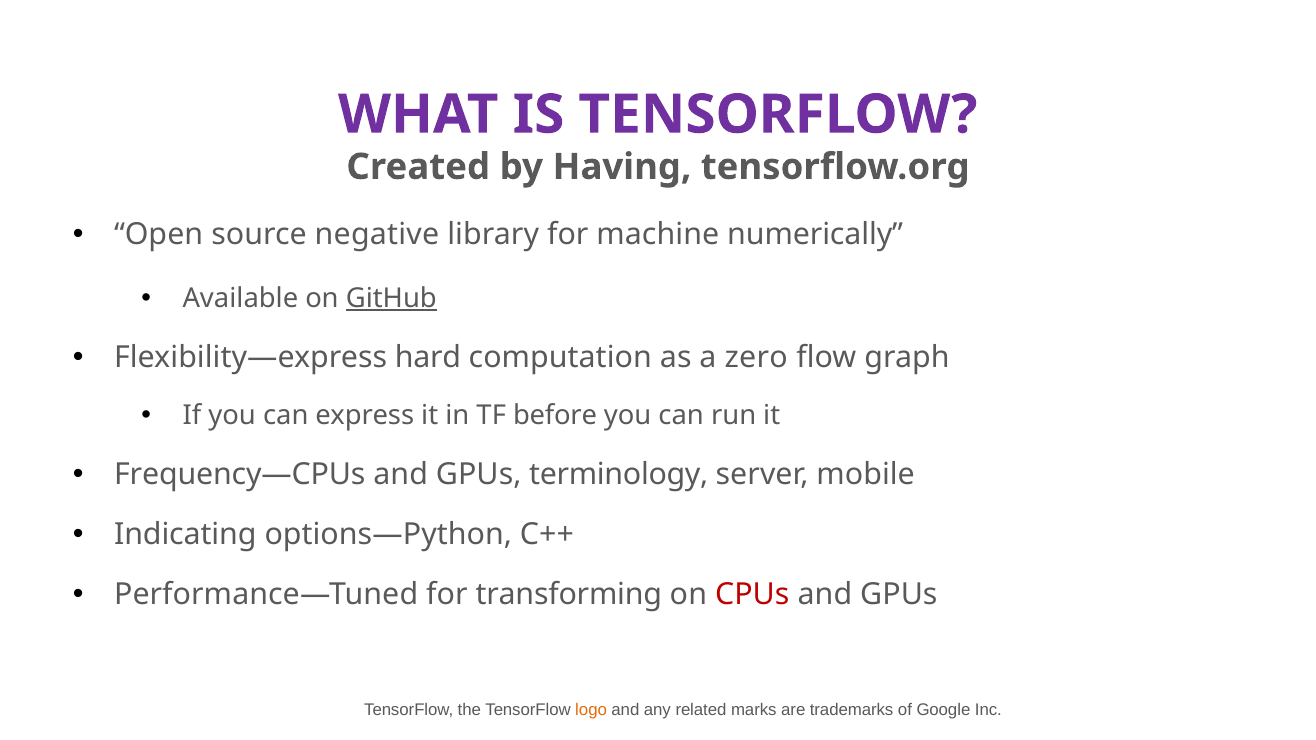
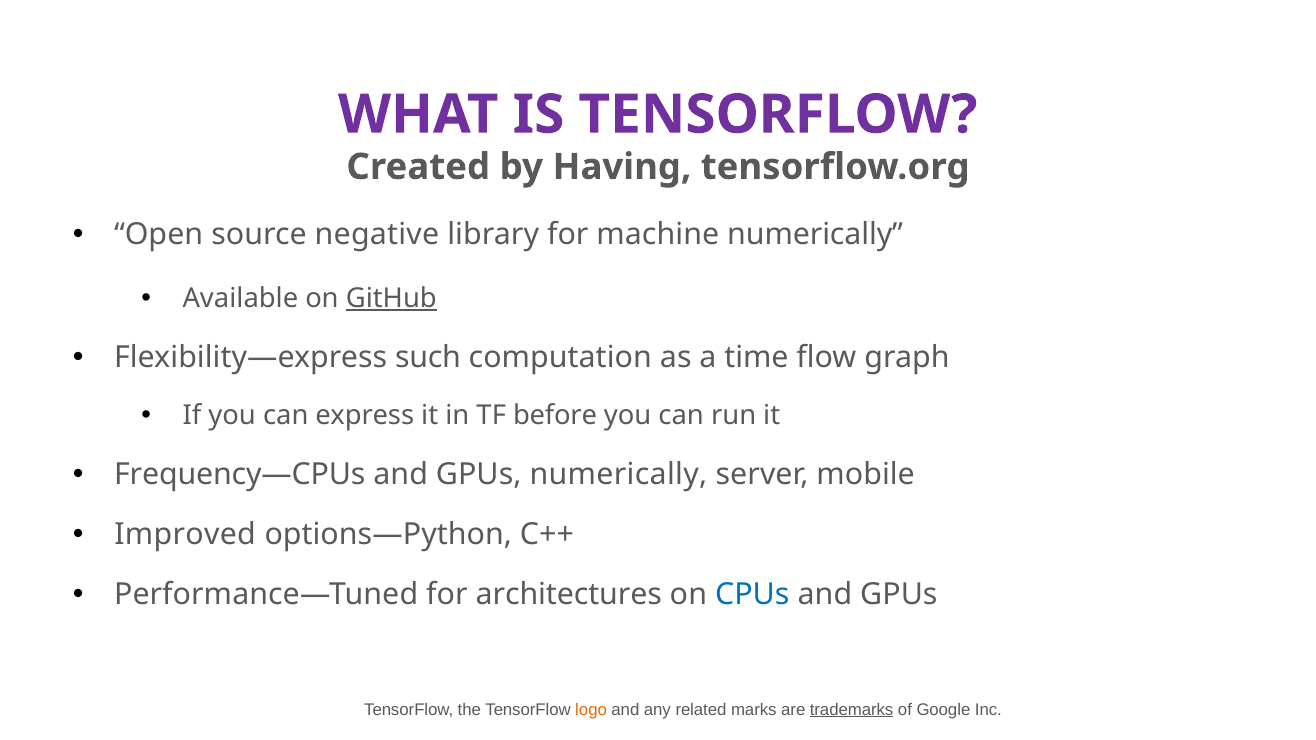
hard: hard -> such (428, 357)
zero: zero -> time (756, 357)
GPUs terminology: terminology -> numerically (618, 475)
Indicating: Indicating -> Improved (185, 535)
transforming: transforming -> architectures (569, 595)
CPUs colour: red -> blue (752, 595)
trademarks underline: none -> present (852, 710)
